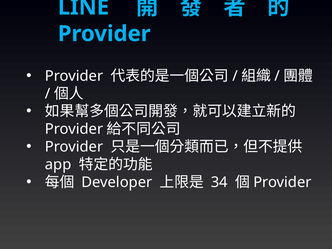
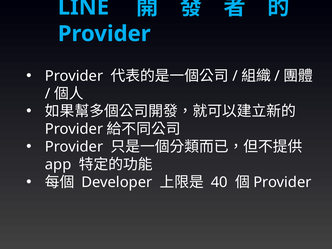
34: 34 -> 40 (219, 182)
